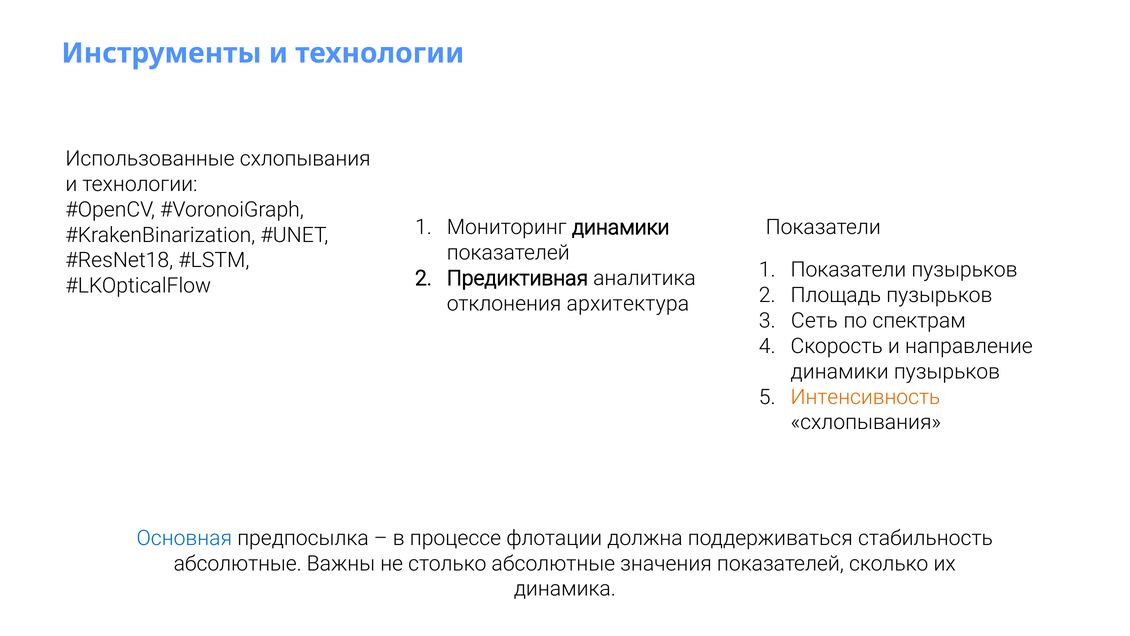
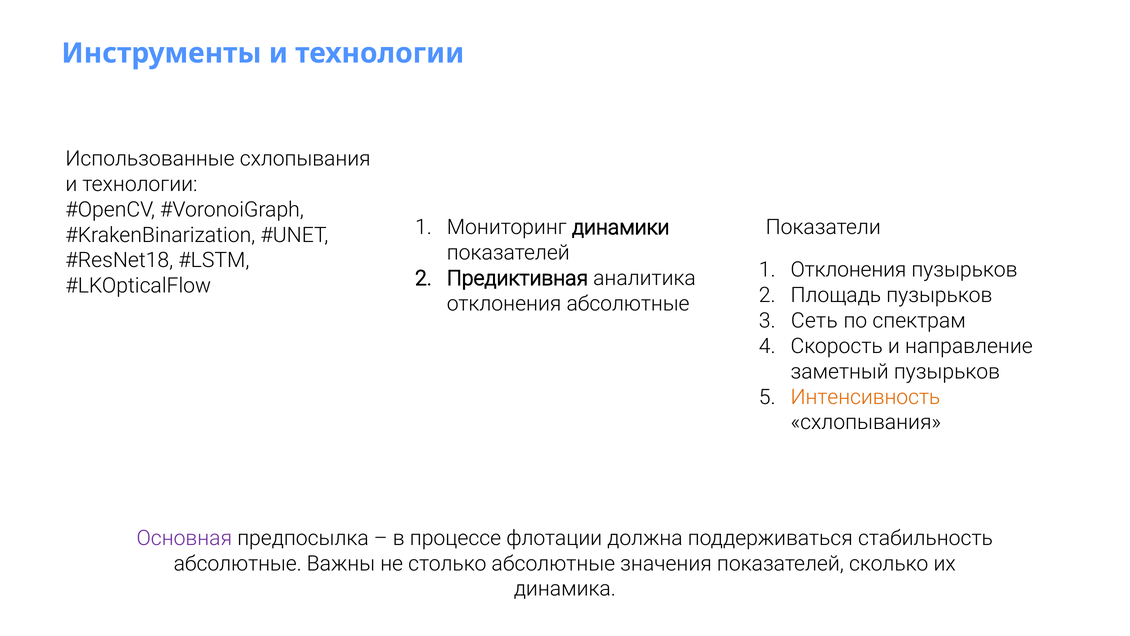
Показатели: Показатели -> Отклонения (848, 270)
отклонения архитектура: архитектура -> абсолютные (628, 303)
динамики: динамики -> заметный (840, 371)
Основная colour: blue -> purple (184, 538)
